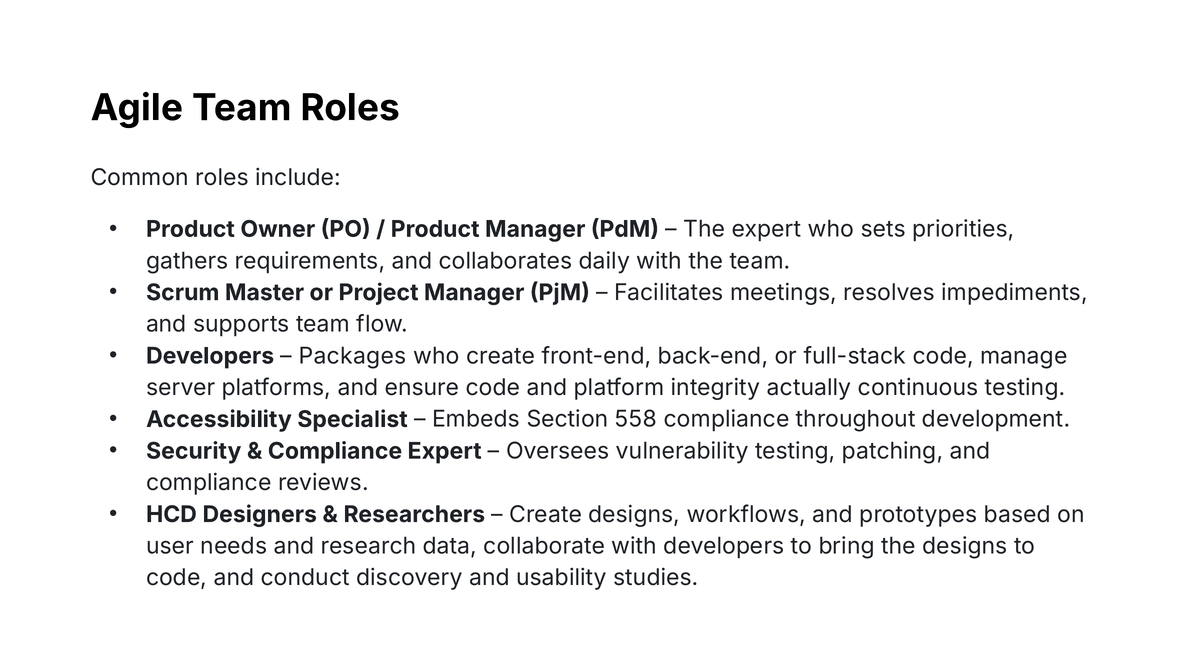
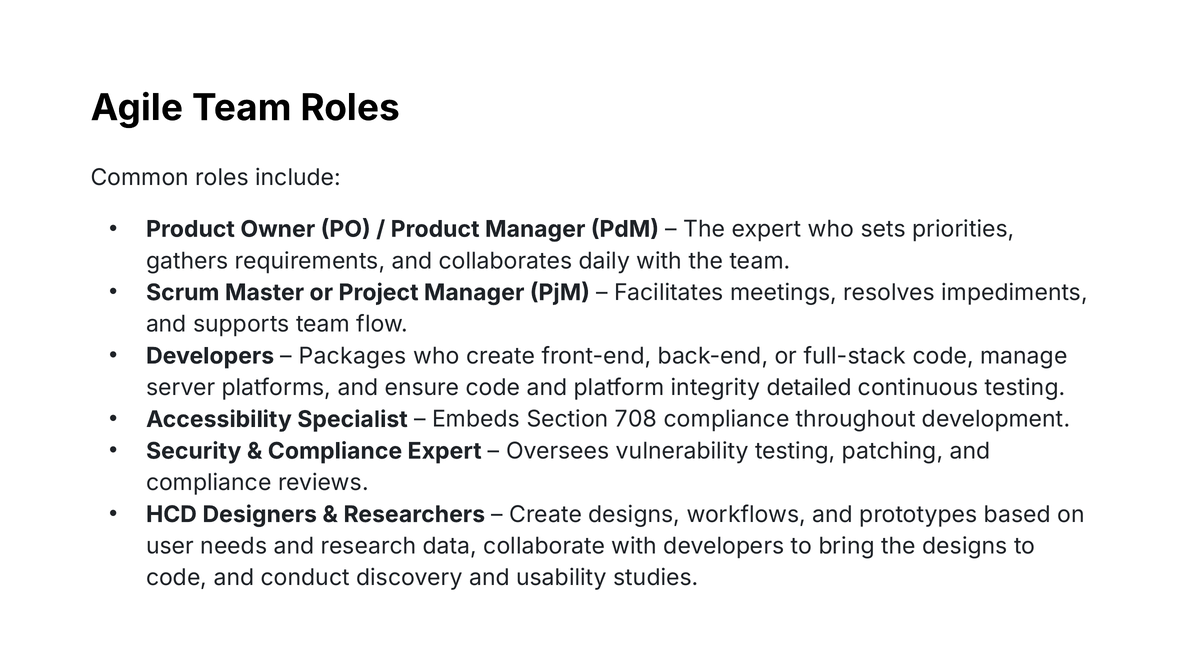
actually: actually -> detailed (809, 388)
558: 558 -> 708 (636, 420)
